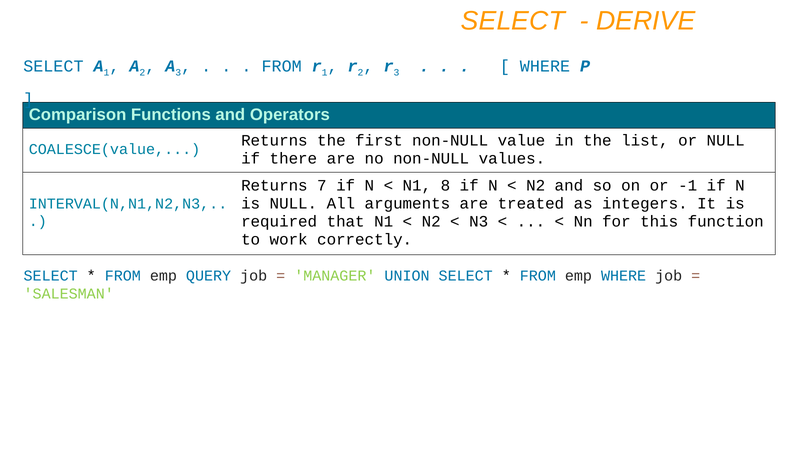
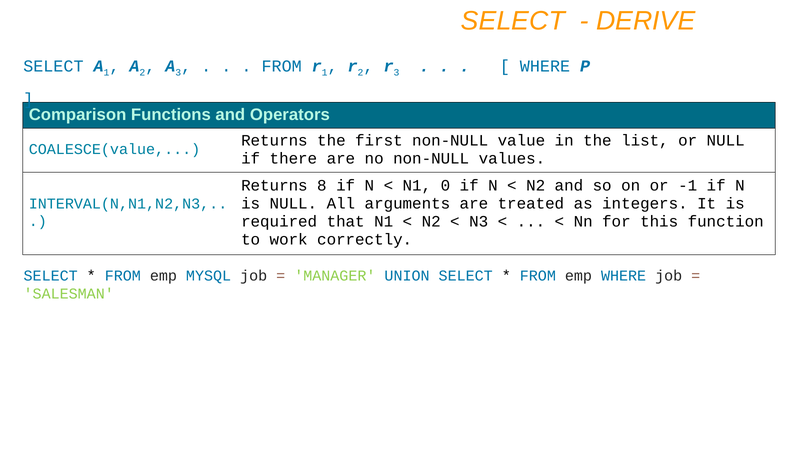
7: 7 -> 8 (322, 186)
8: 8 -> 0 (445, 186)
QUERY: QUERY -> MYSQL (209, 276)
